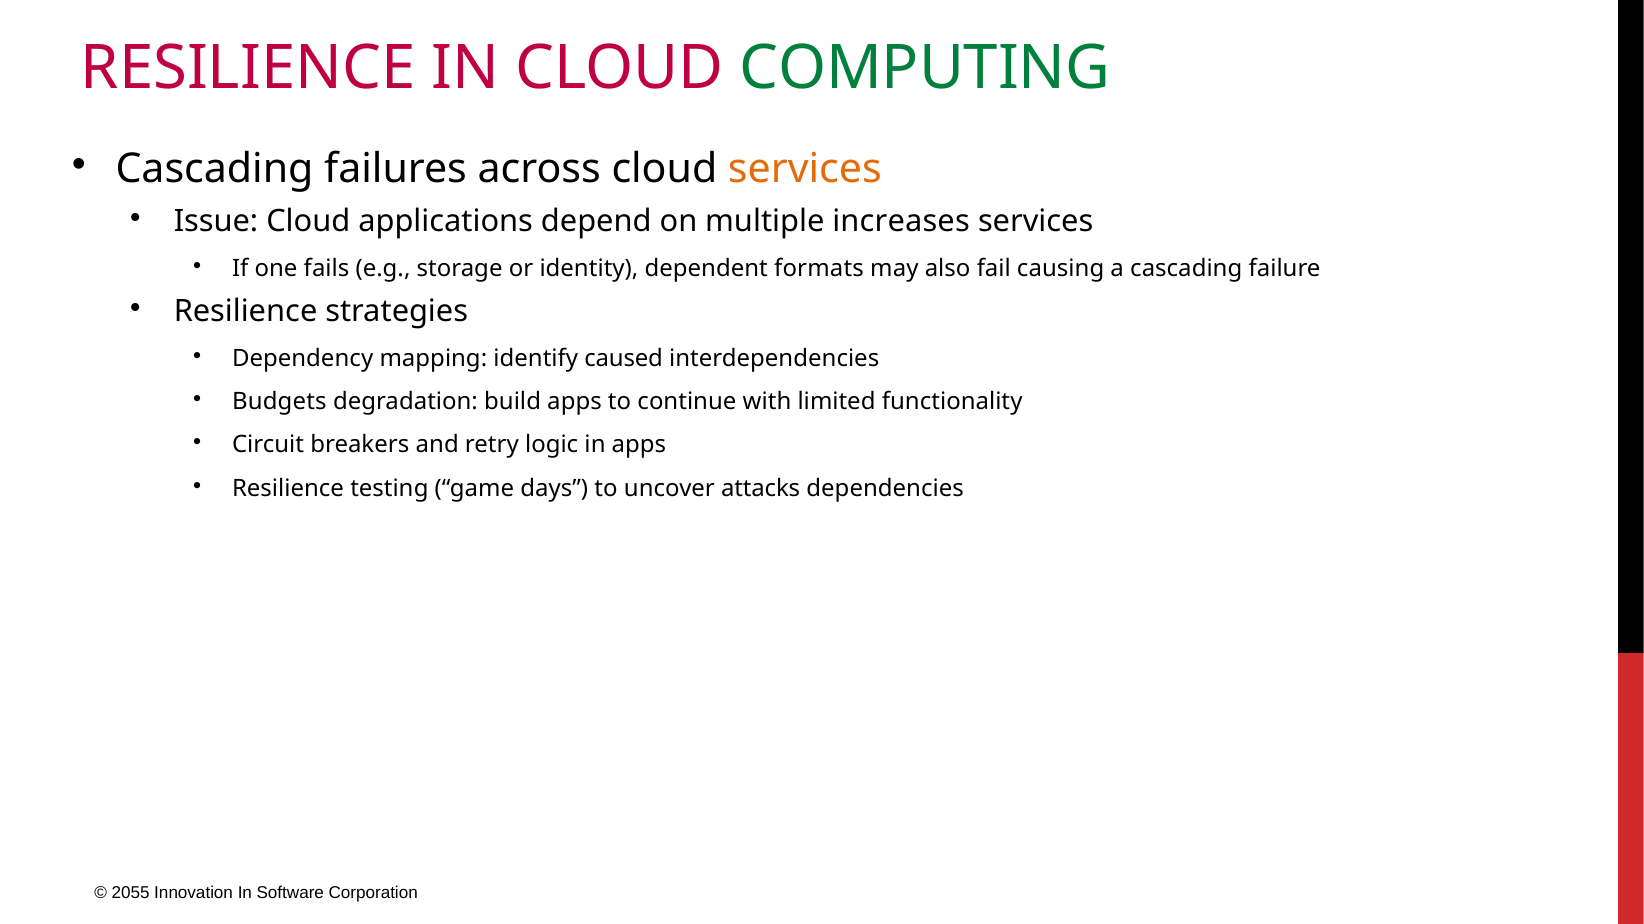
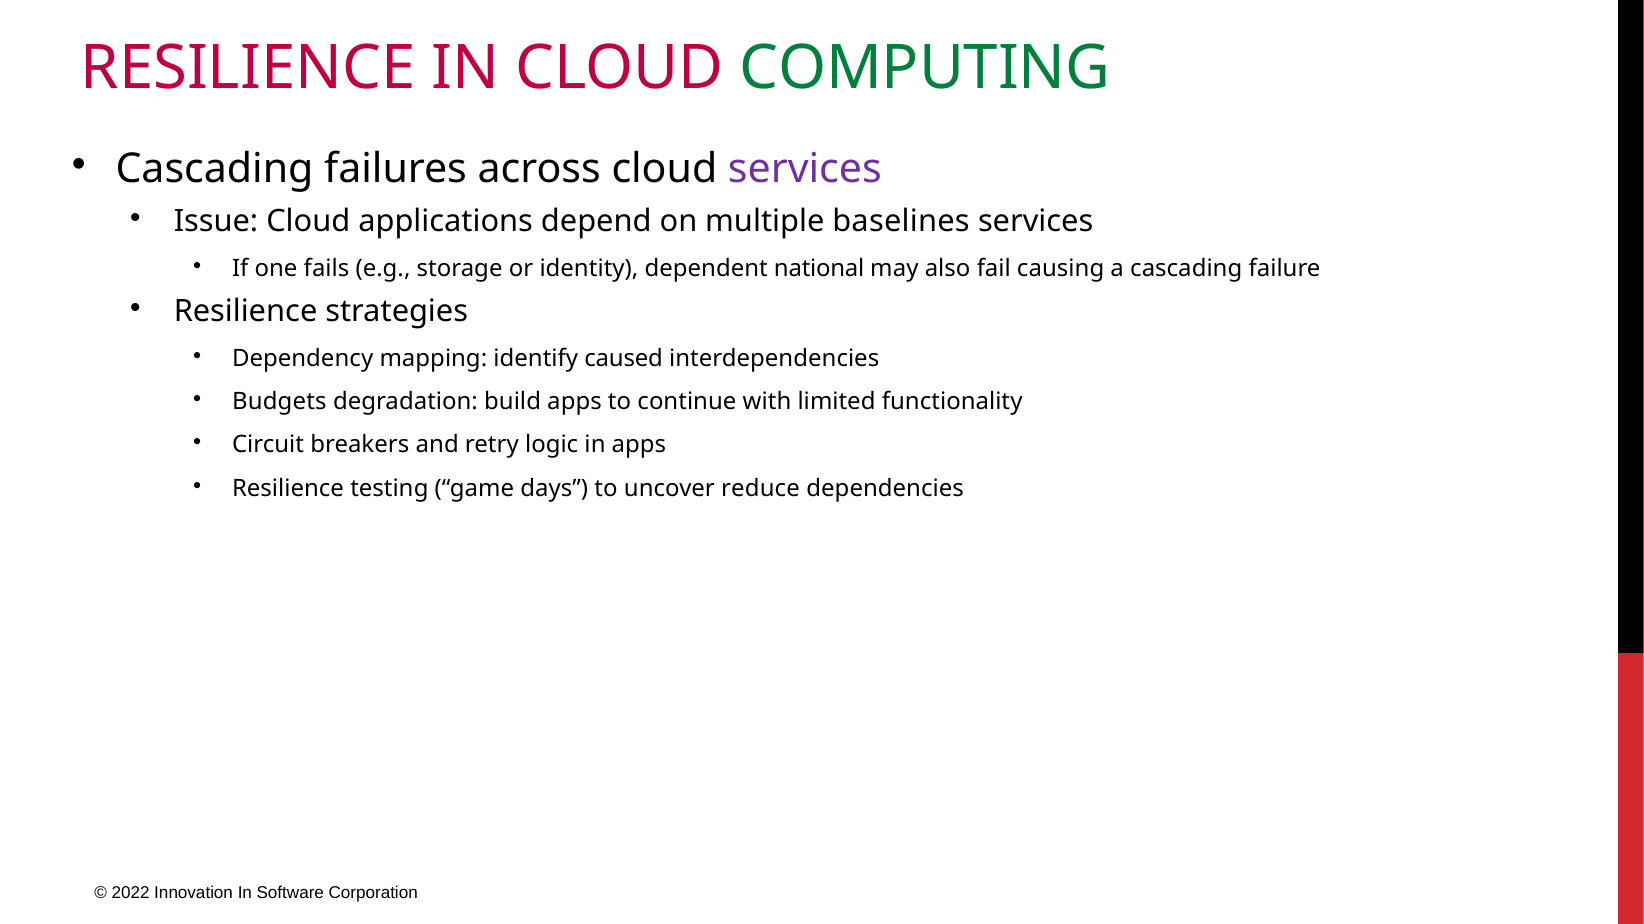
services colour: orange -> purple (805, 169)
increases: increases -> baselines (901, 221)
formats: formats -> national (819, 268)
attacks: attacks -> reduce (761, 489)
2055: 2055 -> 2022 (131, 893)
